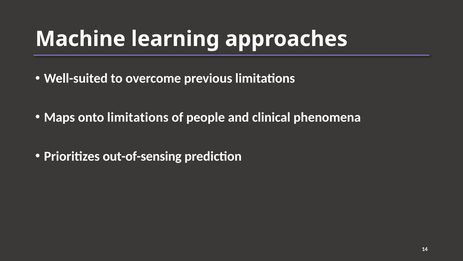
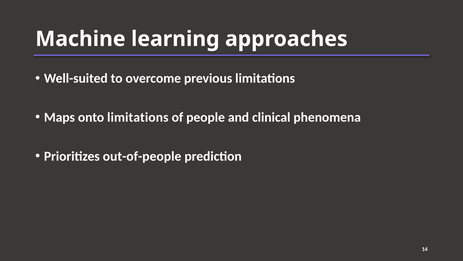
out-of-sensing: out-of-sensing -> out-of-people (142, 156)
